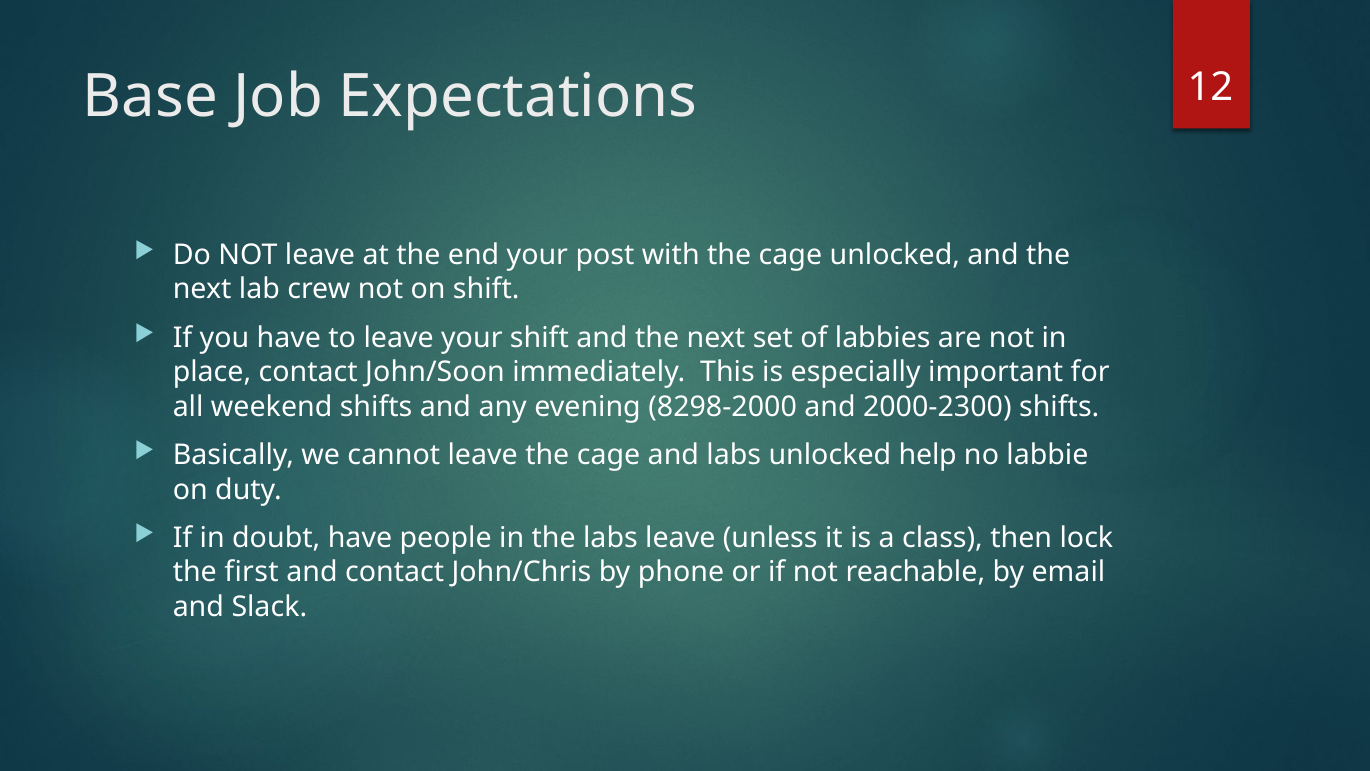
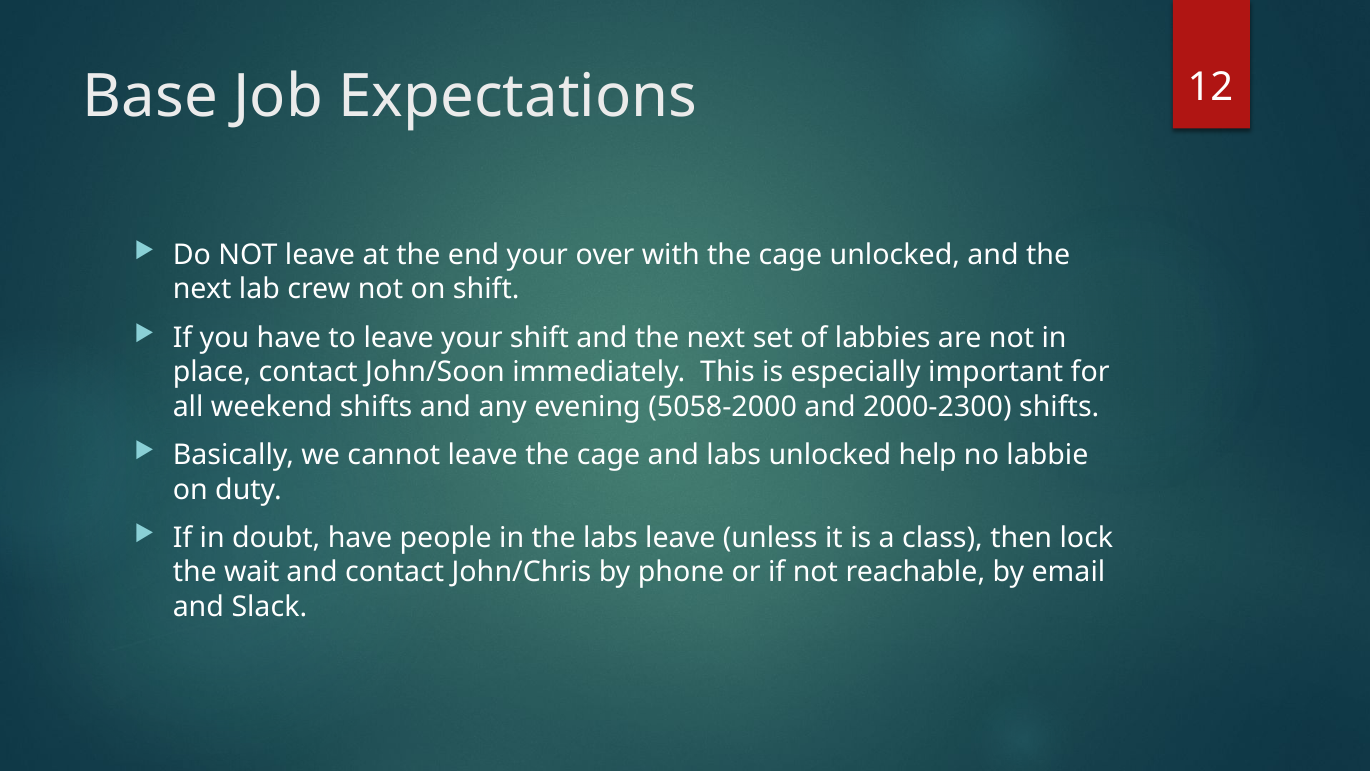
post: post -> over (605, 255)
8298-2000: 8298-2000 -> 5058-2000 (723, 407)
first: first -> wait (252, 572)
